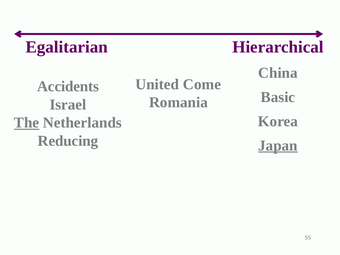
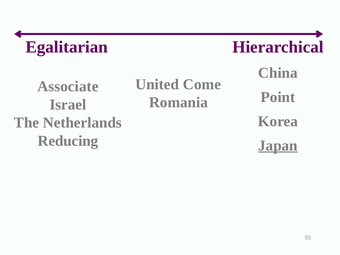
Accidents: Accidents -> Associate (68, 86)
Basic: Basic -> Point (278, 97)
The underline: present -> none (27, 123)
